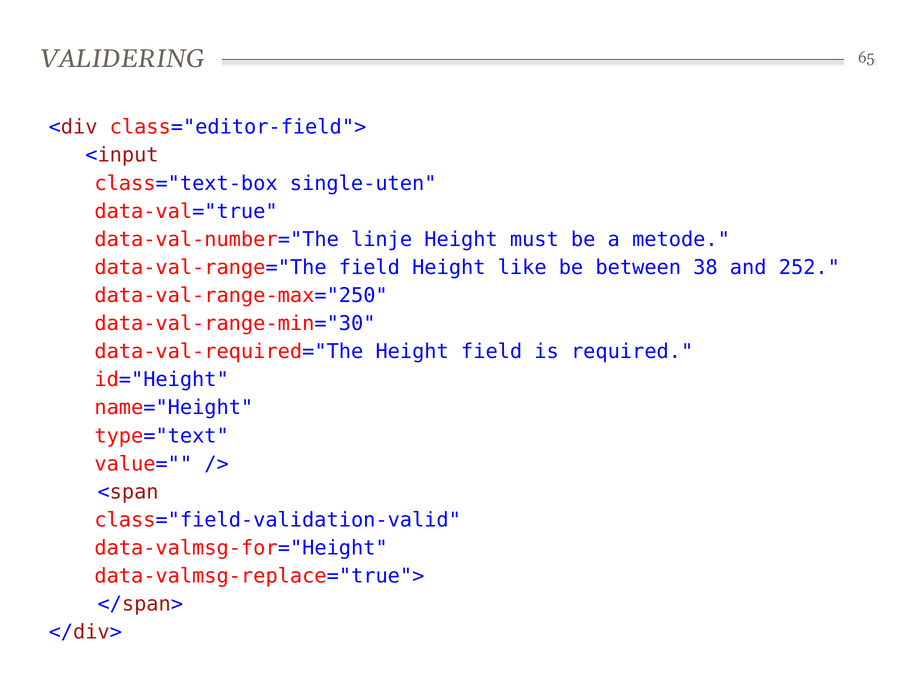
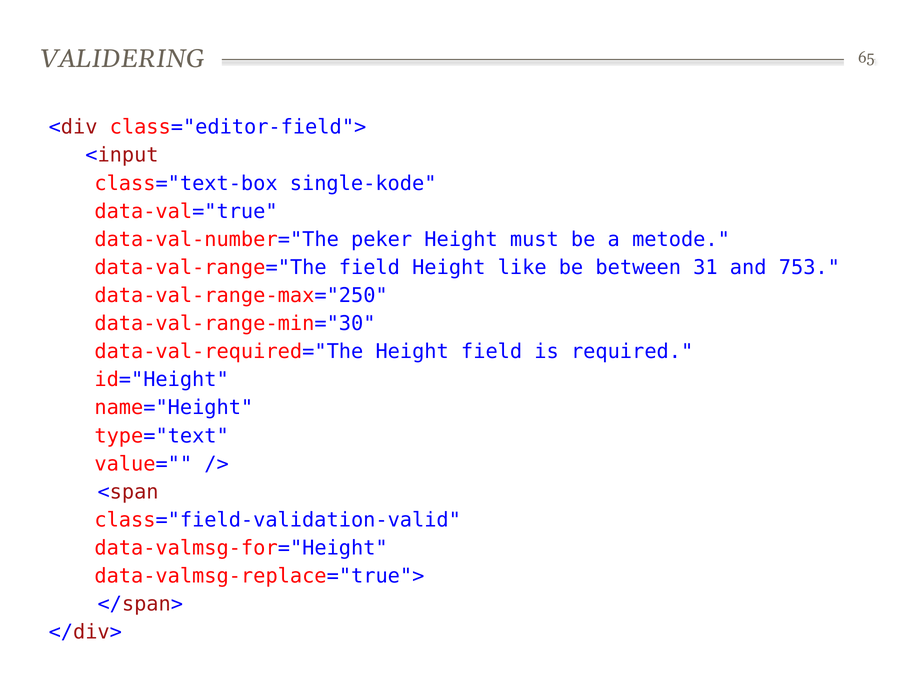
single-uten: single-uten -> single-kode (363, 183)
linje: linje -> peker (382, 239)
38: 38 -> 31 (705, 267)
252: 252 -> 753 (809, 267)
